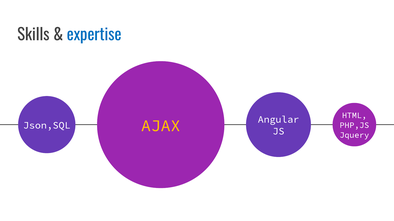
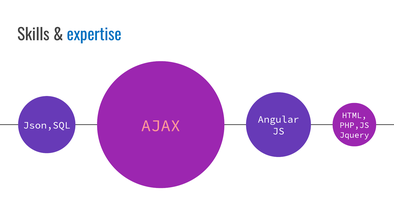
AJAX colour: yellow -> pink (161, 126)
